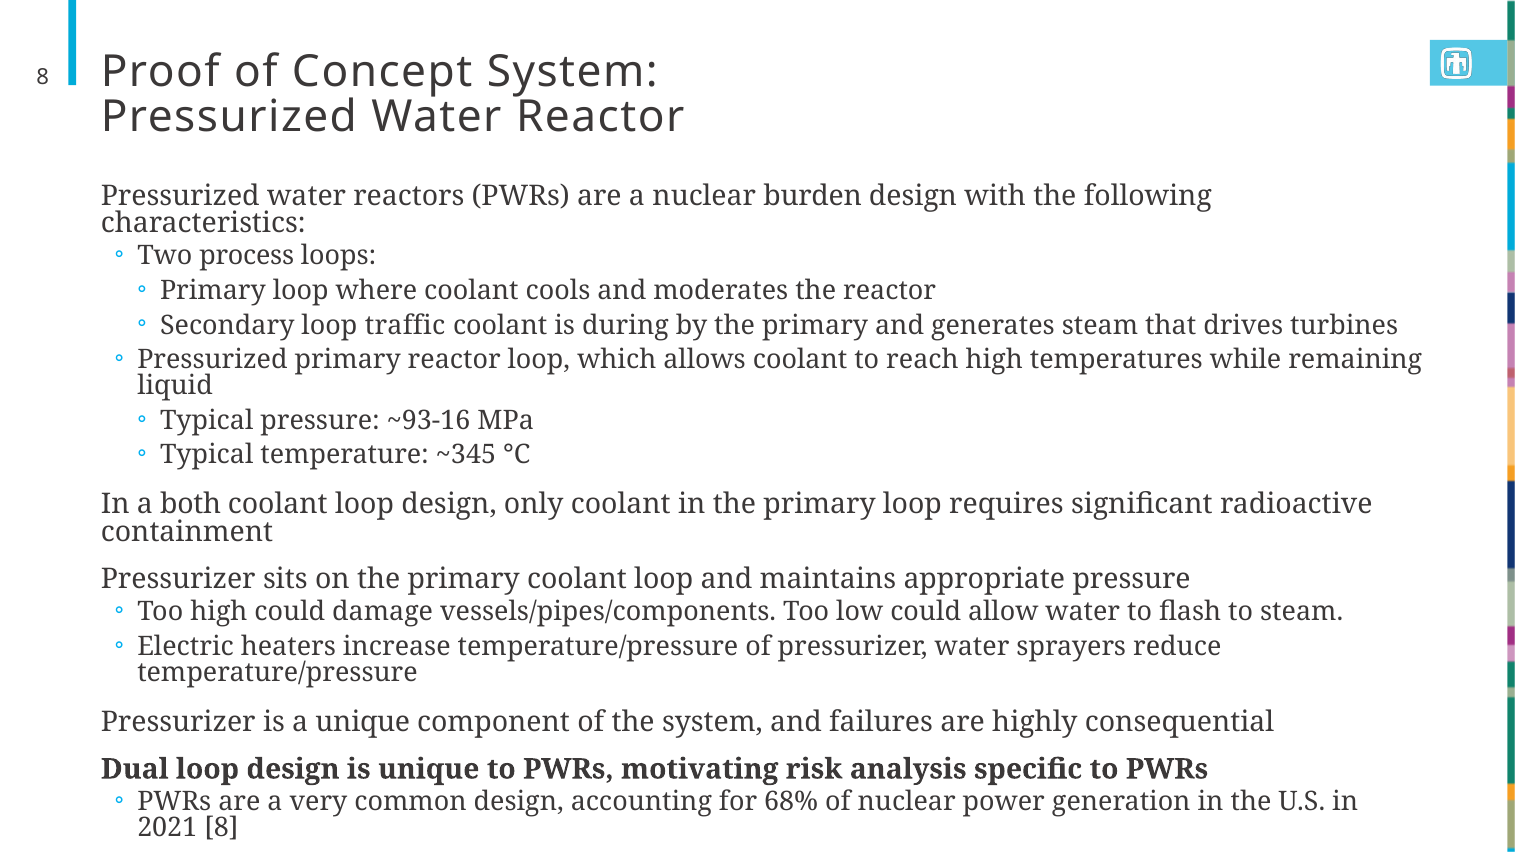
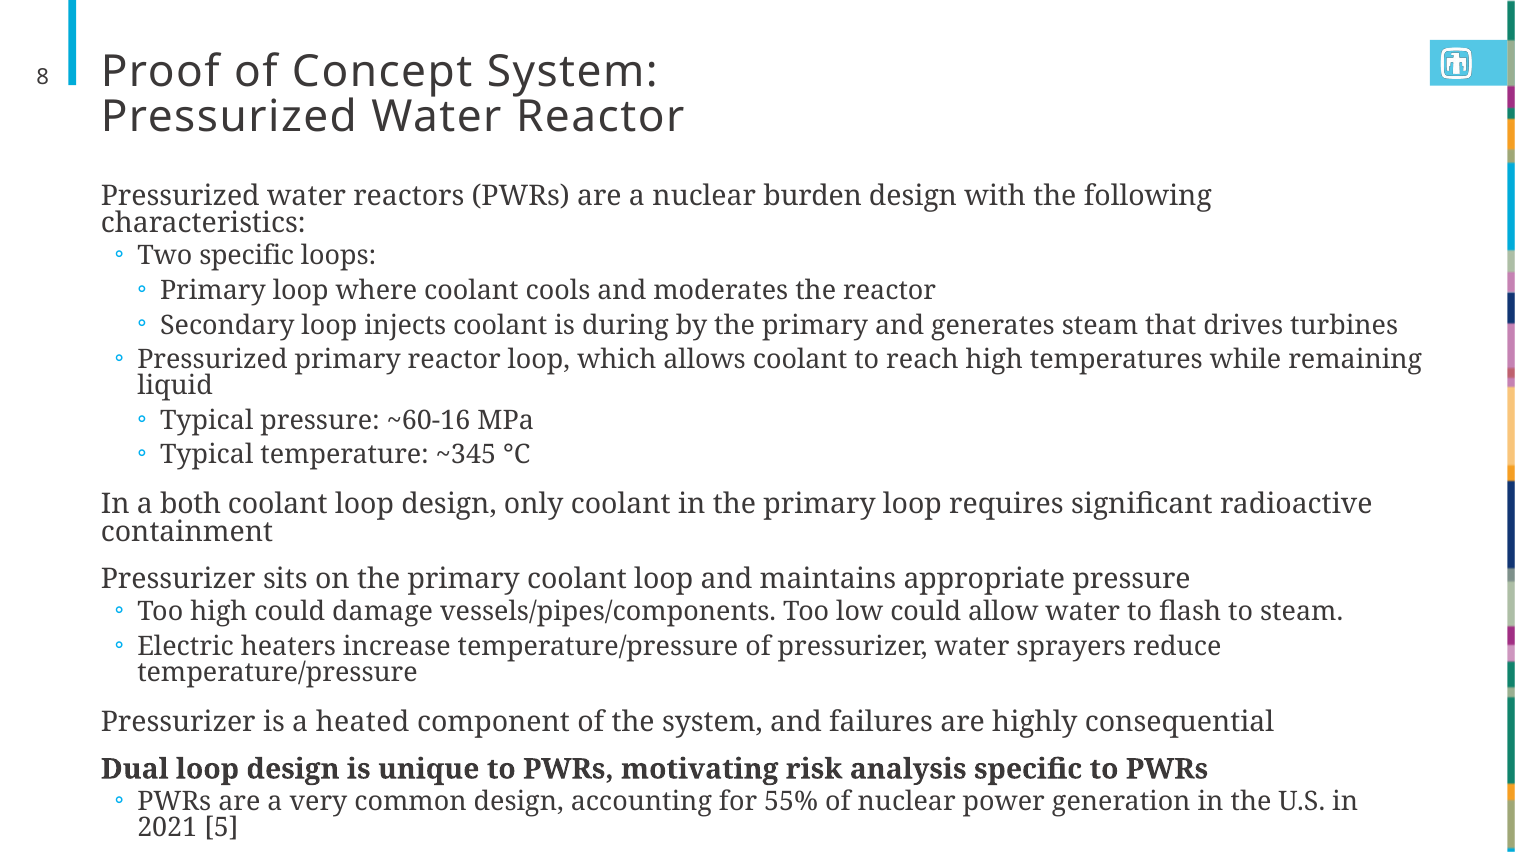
Two process: process -> specific (247, 256)
traffic: traffic -> injects (405, 325)
~93-16: ~93-16 -> ~60-16 (429, 420)
a unique: unique -> heated (363, 722)
68%: 68% -> 55% (791, 802)
2021 8: 8 -> 5 (221, 828)
